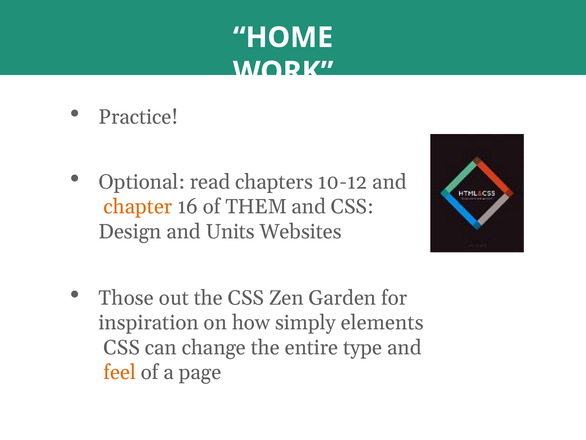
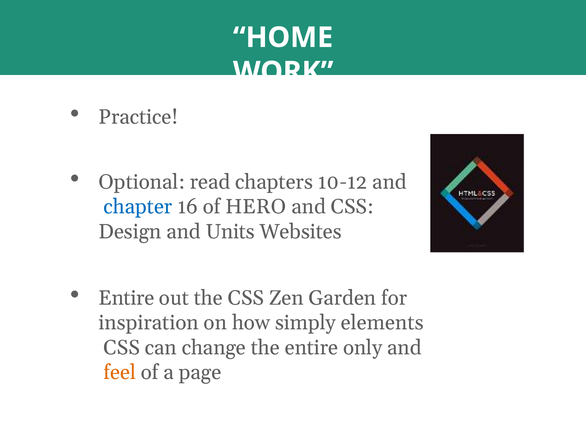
chapter colour: orange -> blue (138, 207)
THEM: THEM -> HERO (256, 207)
Those: Those -> Entire (126, 298)
type: type -> only (363, 347)
